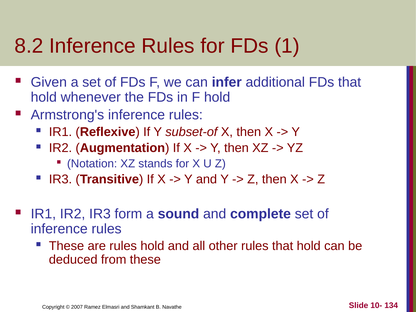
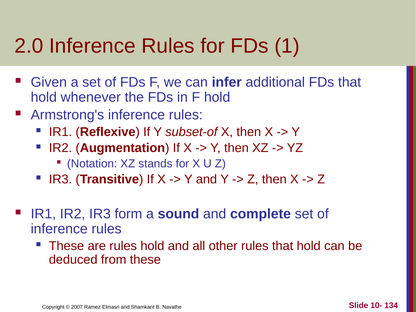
8.2: 8.2 -> 2.0 (29, 46)
